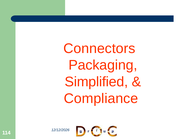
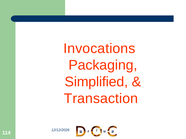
Connectors: Connectors -> Invocations (99, 49)
Compliance: Compliance -> Transaction (101, 99)
